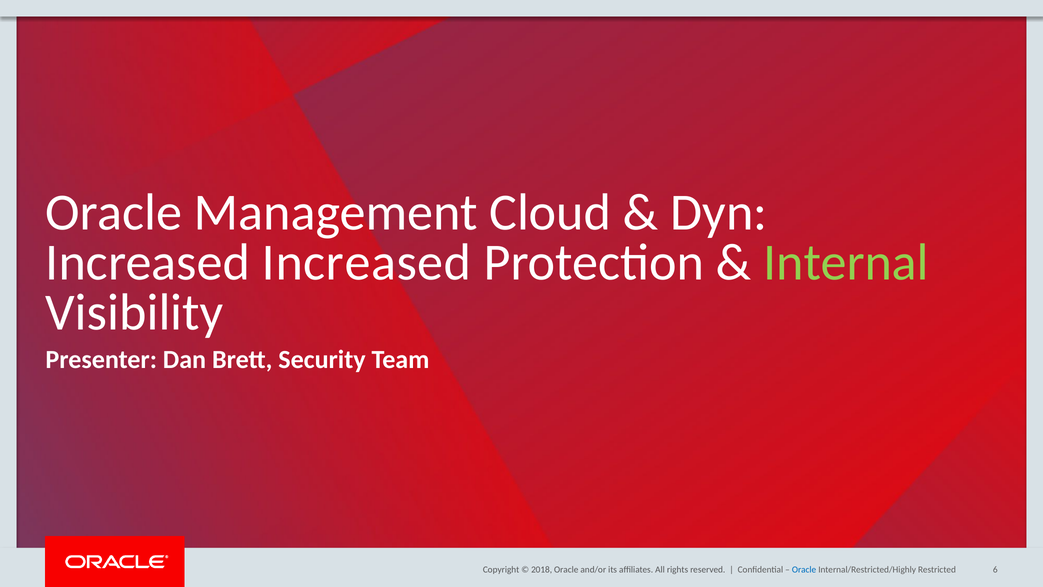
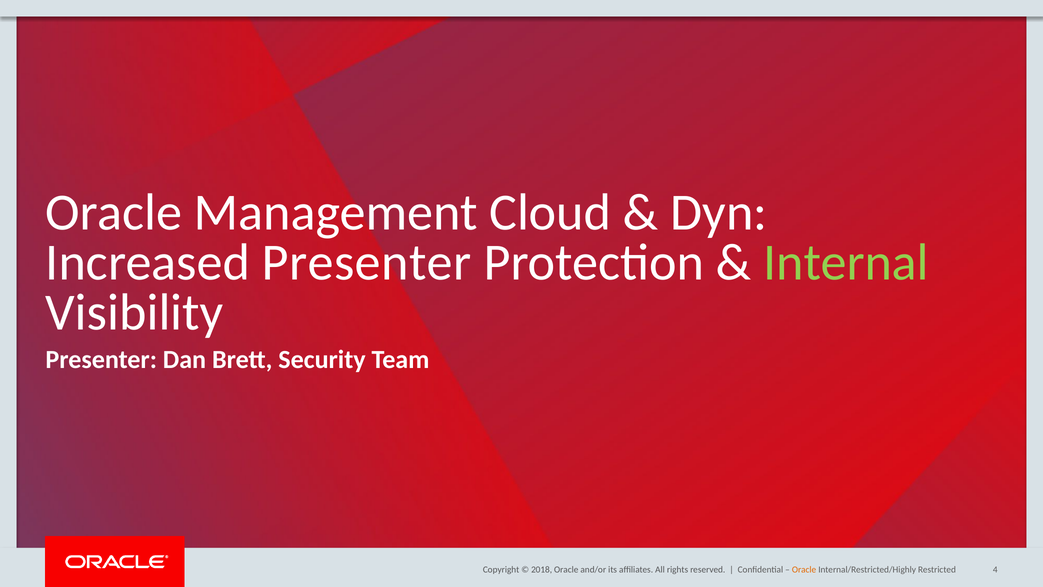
Increased Increased: Increased -> Presenter (367, 263)
Oracle colour: blue -> orange (804, 569)
6: 6 -> 4 (995, 569)
